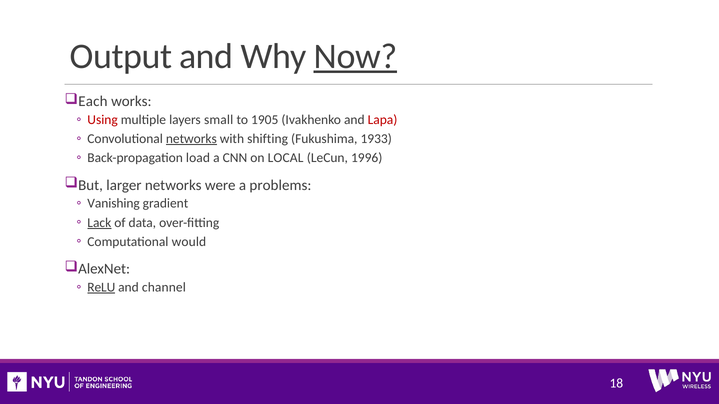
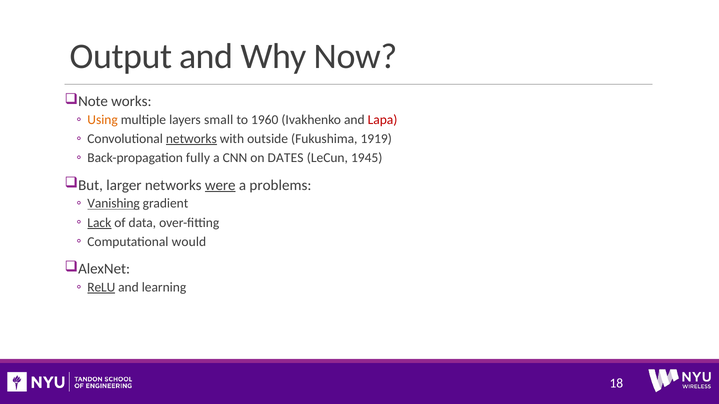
Now underline: present -> none (355, 56)
Each: Each -> Note (93, 101)
Using colour: red -> orange (103, 120)
1905: 1905 -> 1960 (265, 120)
shifting: shifting -> outside (268, 139)
1933: 1933 -> 1919 (376, 139)
load: load -> fully (198, 158)
LOCAL: LOCAL -> DATES (286, 158)
1996: 1996 -> 1945 (367, 158)
were underline: none -> present (220, 185)
Vanishing underline: none -> present (114, 204)
channel: channel -> learning (164, 288)
